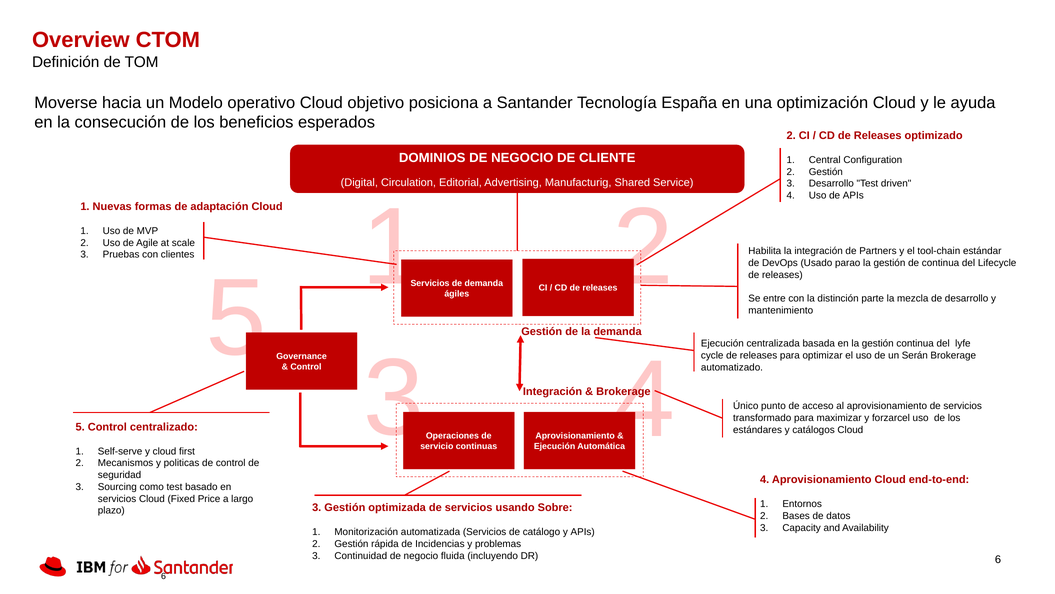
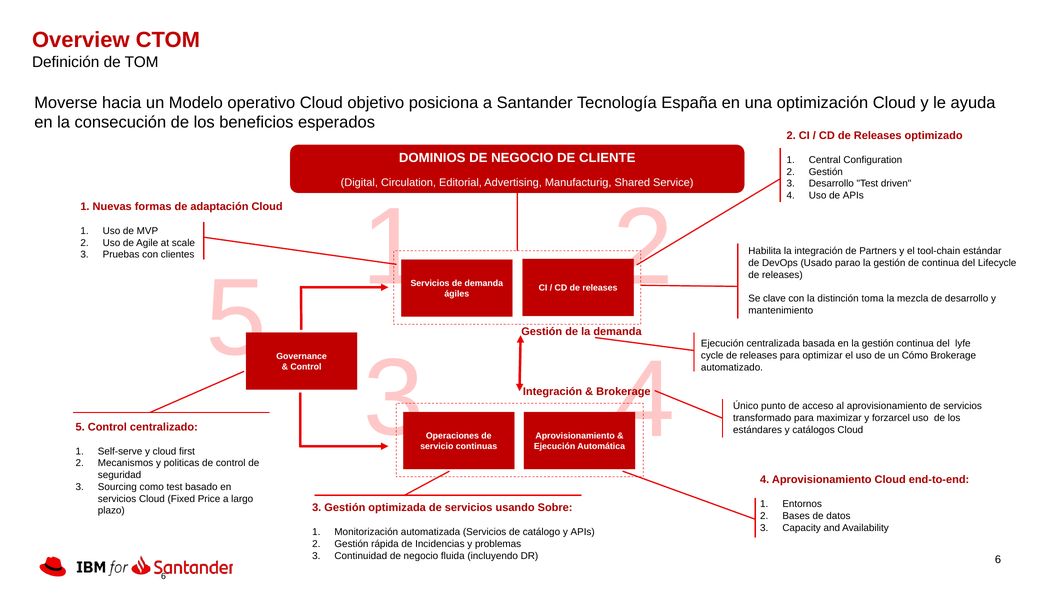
entre: entre -> clave (774, 298)
parte: parte -> toma (873, 298)
Serán: Serán -> Cómo (915, 355)
